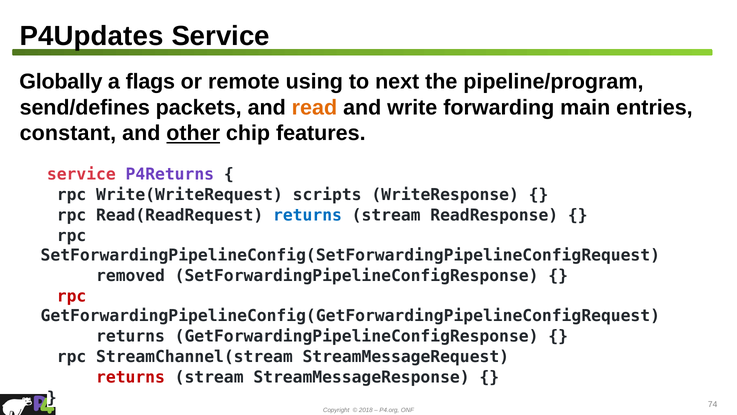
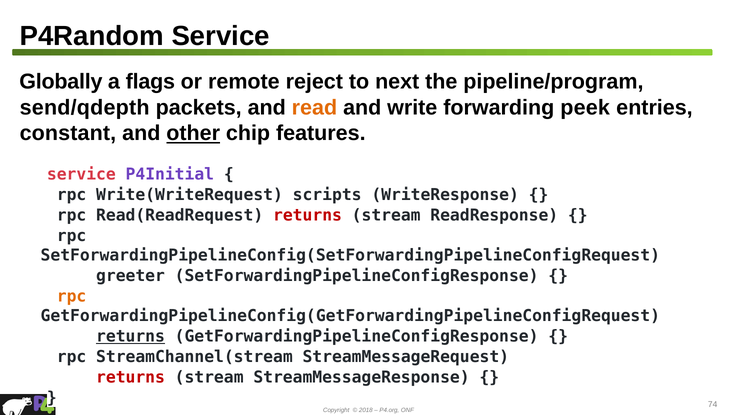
P4Updates: P4Updates -> P4Random (92, 36)
using: using -> reject (314, 82)
send/defines: send/defines -> send/qdepth (85, 107)
main: main -> peek (585, 107)
P4Returns: P4Returns -> P4Initial (170, 174)
returns colour: blue -> red (308, 215)
removed: removed -> greeter (131, 276)
rpc colour: red -> orange (72, 296)
returns underline: none -> present (131, 336)
